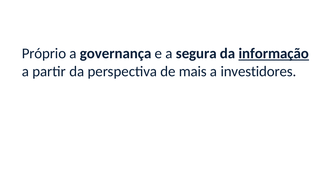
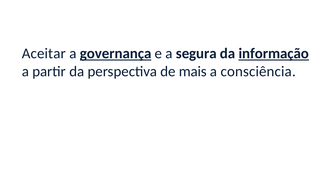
Próprio: Próprio -> Aceitar (44, 54)
governança underline: none -> present (116, 54)
investidores: investidores -> consciência (258, 71)
